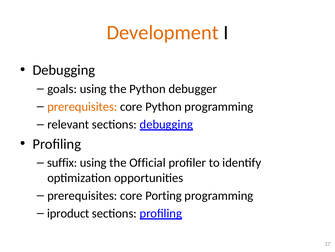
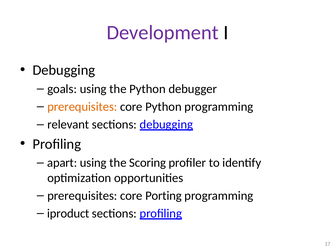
Development colour: orange -> purple (163, 32)
suffix: suffix -> apart (62, 162)
Official: Official -> Scoring (148, 162)
